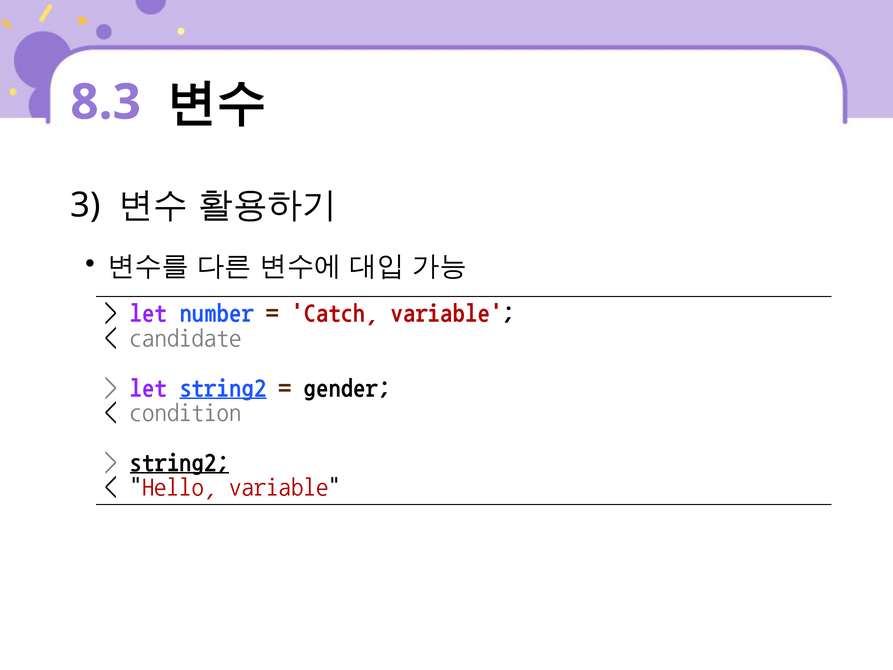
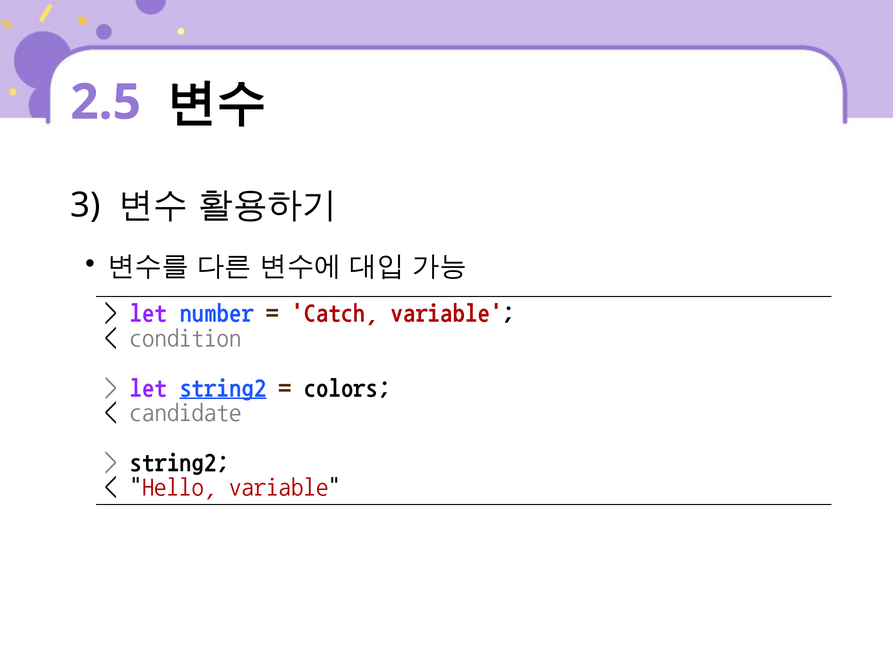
8.3: 8.3 -> 2.5 (106, 102)
candidate: candidate -> condition (186, 337)
gender: gender -> colors (347, 387)
condition: condition -> candidate (186, 412)
string2 underline: present -> none (179, 462)
